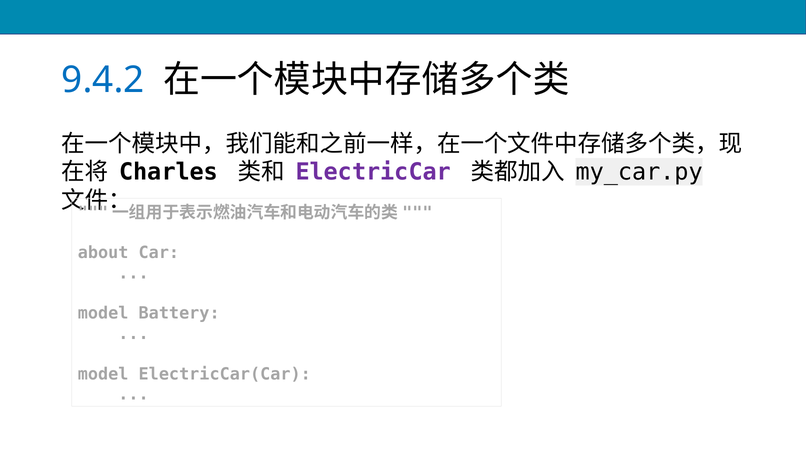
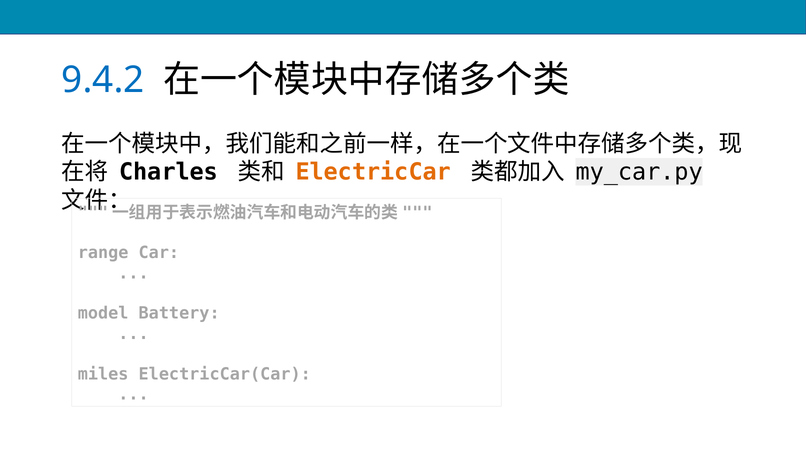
ElectricCar colour: purple -> orange (373, 172)
about: about -> range (103, 252)
model: model -> miles (103, 373)
